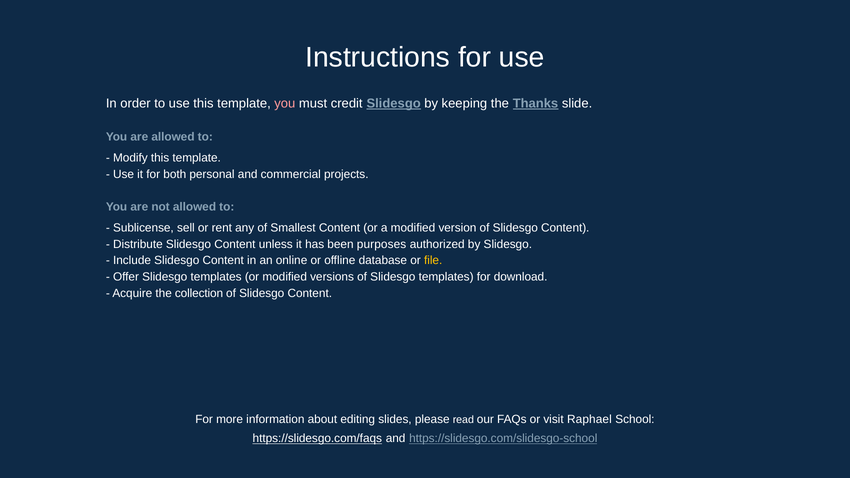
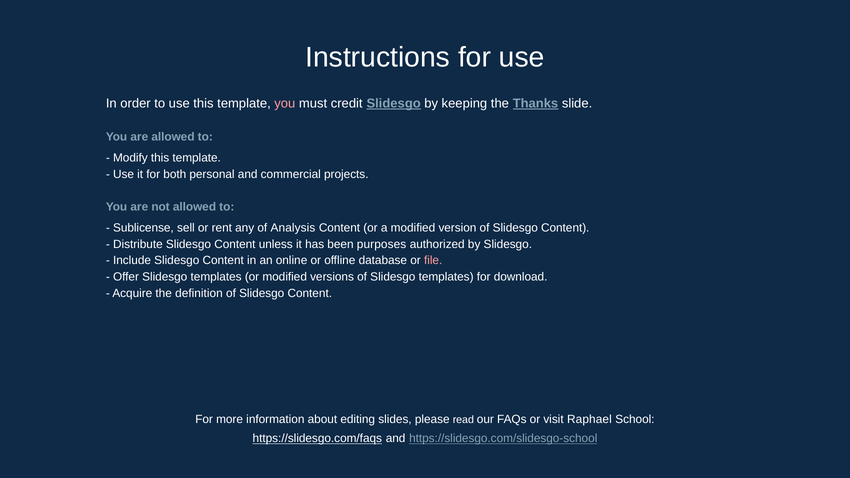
Smallest: Smallest -> Analysis (293, 228)
file colour: yellow -> pink (433, 261)
collection: collection -> definition (199, 293)
